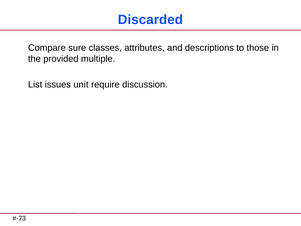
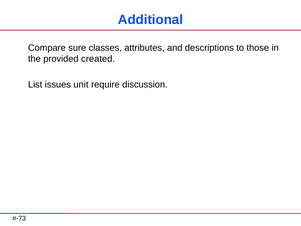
Discarded: Discarded -> Additional (150, 20)
multiple: multiple -> created (98, 59)
